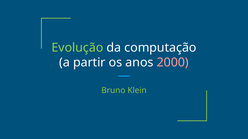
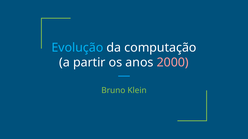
Evolução colour: light green -> light blue (77, 48)
